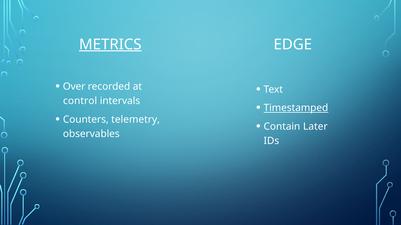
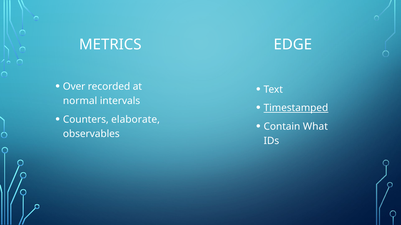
METRICS underline: present -> none (110, 45)
control: control -> normal (80, 101)
telemetry: telemetry -> elaborate (136, 120)
Later: Later -> What (315, 127)
